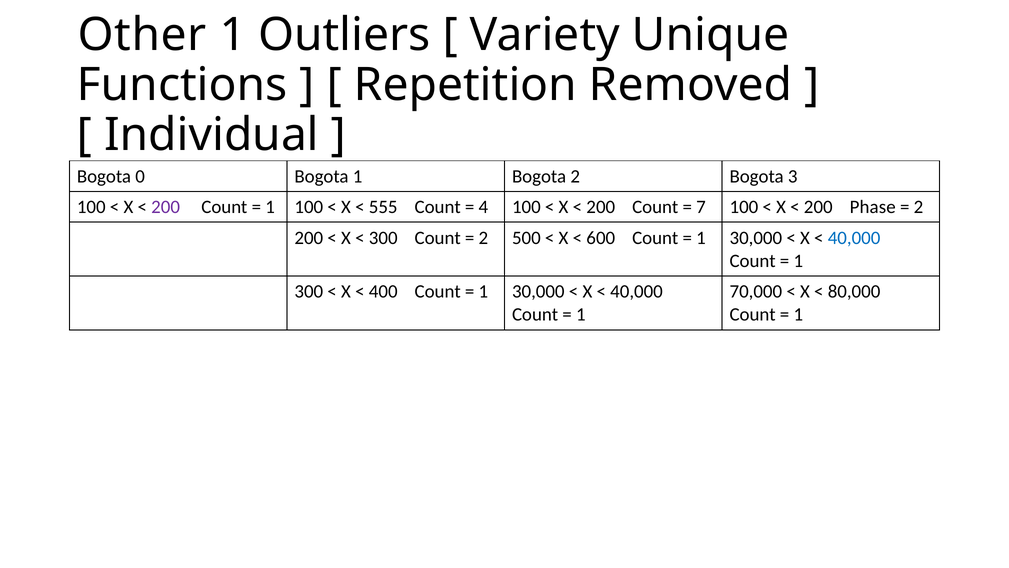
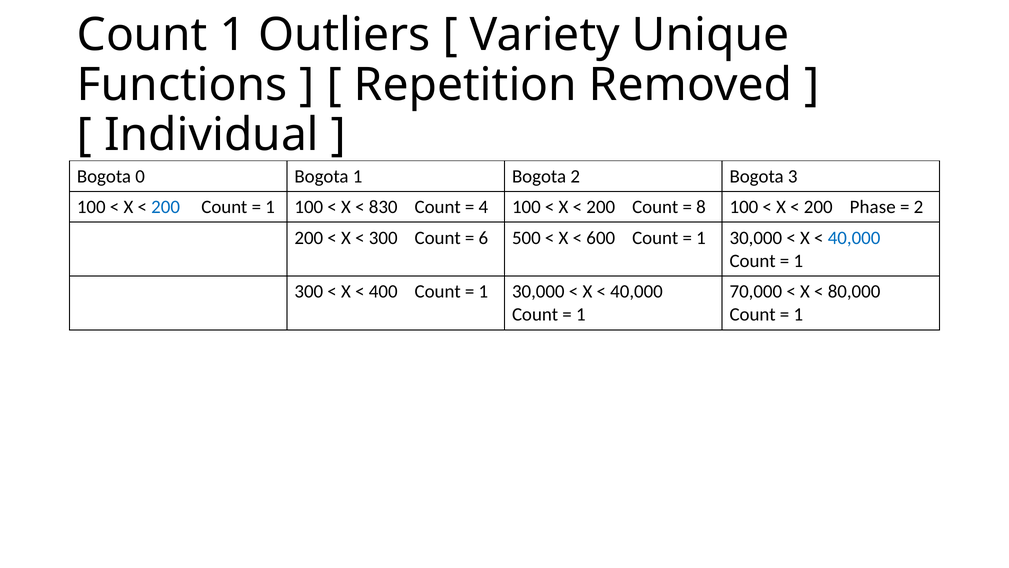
Other: Other -> Count (142, 35)
200 colour: purple -> blue (166, 207)
555: 555 -> 830 (383, 207)
7: 7 -> 8 (701, 207)
2: 2 -> 6 (483, 238)
